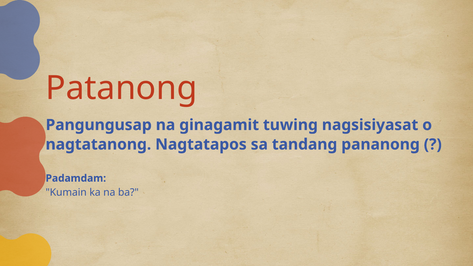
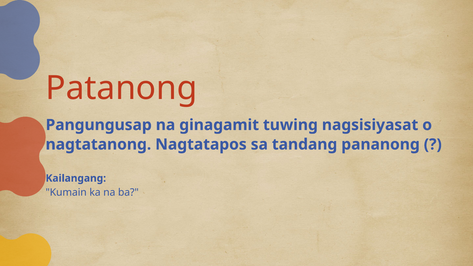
Padamdam: Padamdam -> Kailangang (76, 178)
